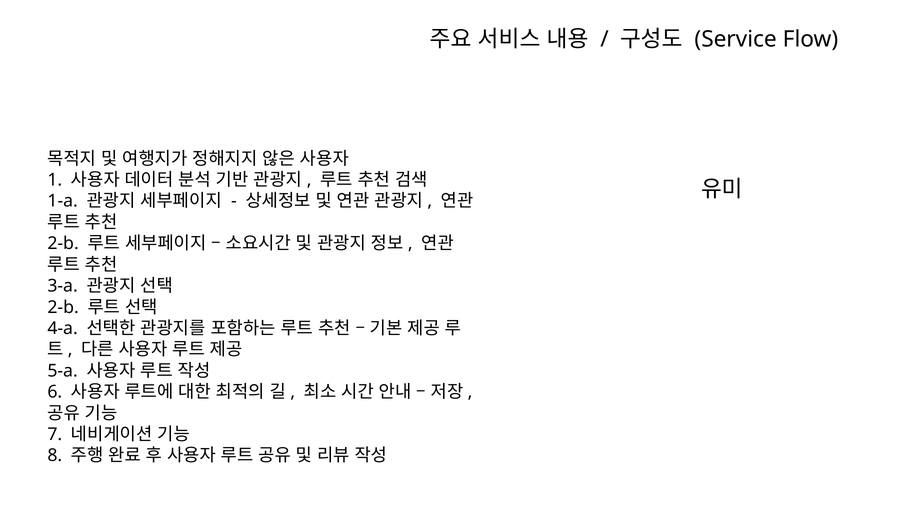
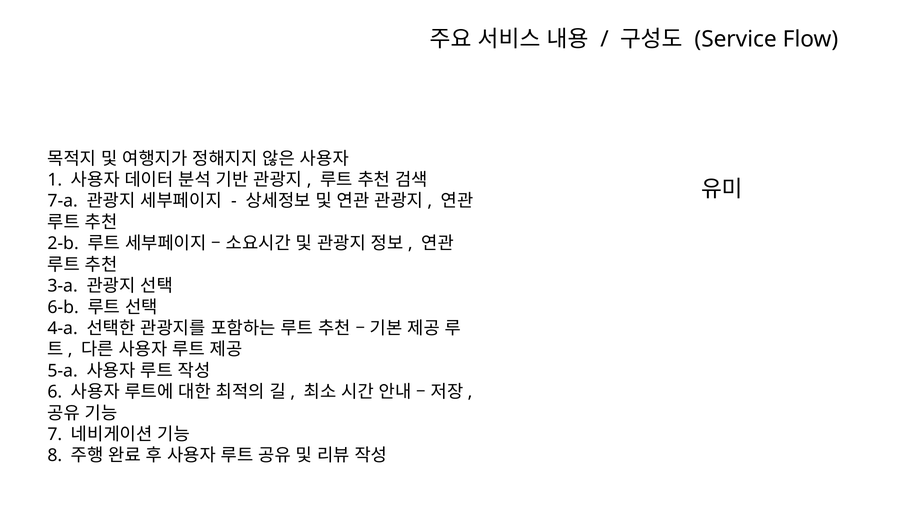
1-a: 1-a -> 7-a (63, 201)
2-b: 2-b -> 6-b (63, 307)
